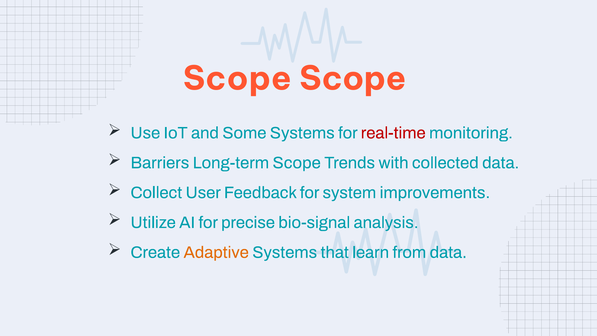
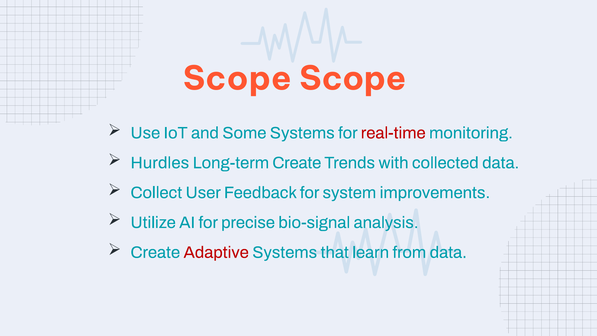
Barriers: Barriers -> Hurdles (160, 163)
Long-term Scope: Scope -> Create (297, 163)
Adaptive colour: orange -> red (216, 252)
